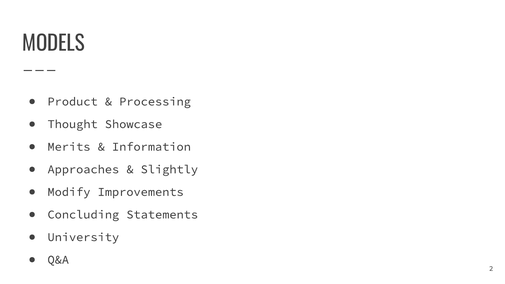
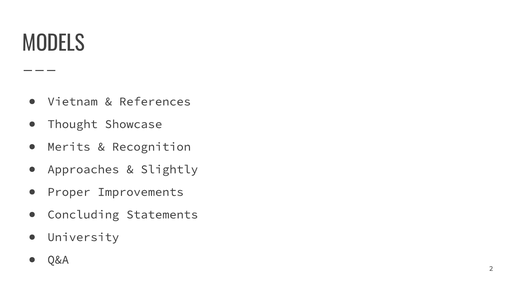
Product: Product -> Vietnam (73, 102)
Processing: Processing -> References (155, 102)
Information: Information -> Recognition (151, 147)
Modify: Modify -> Proper (69, 192)
